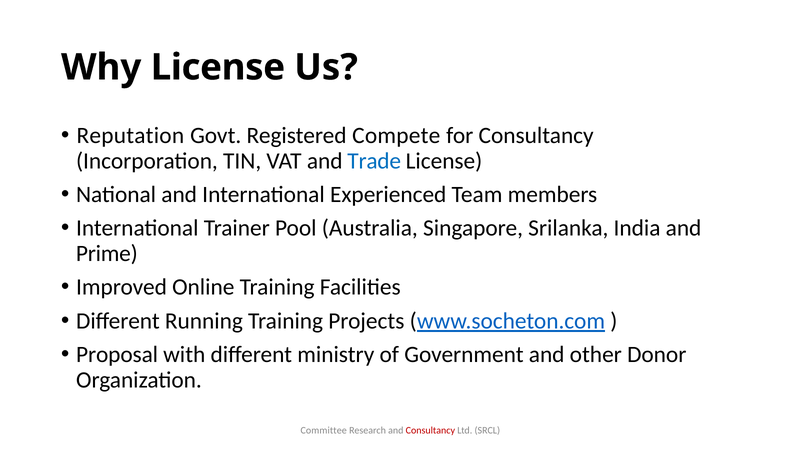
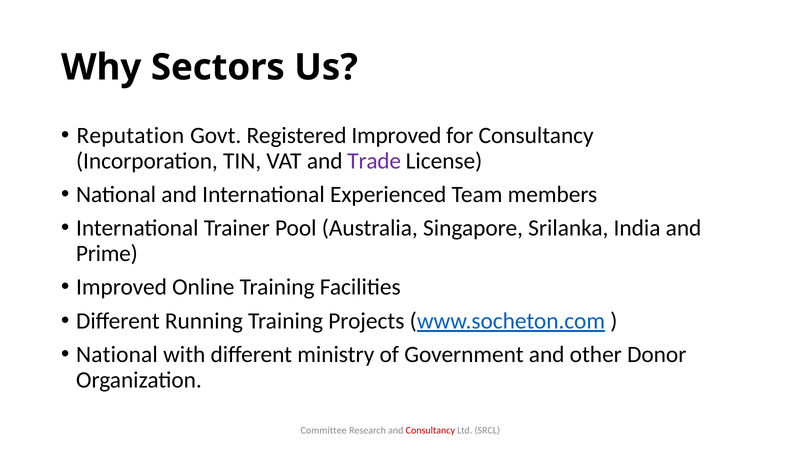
Why License: License -> Sectors (218, 67)
Registered Compete: Compete -> Improved (396, 135)
Trade colour: blue -> purple (374, 161)
Proposal: Proposal -> National (117, 354)
